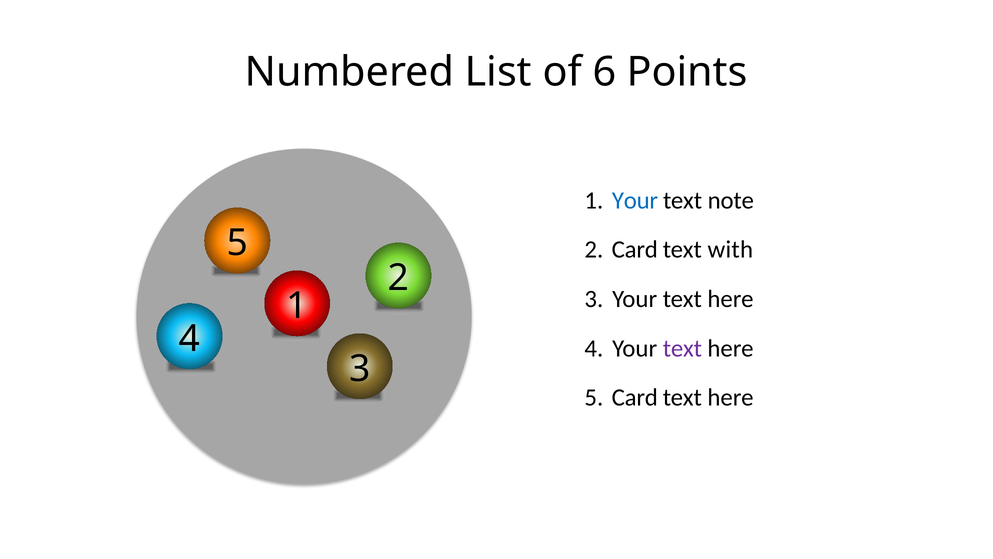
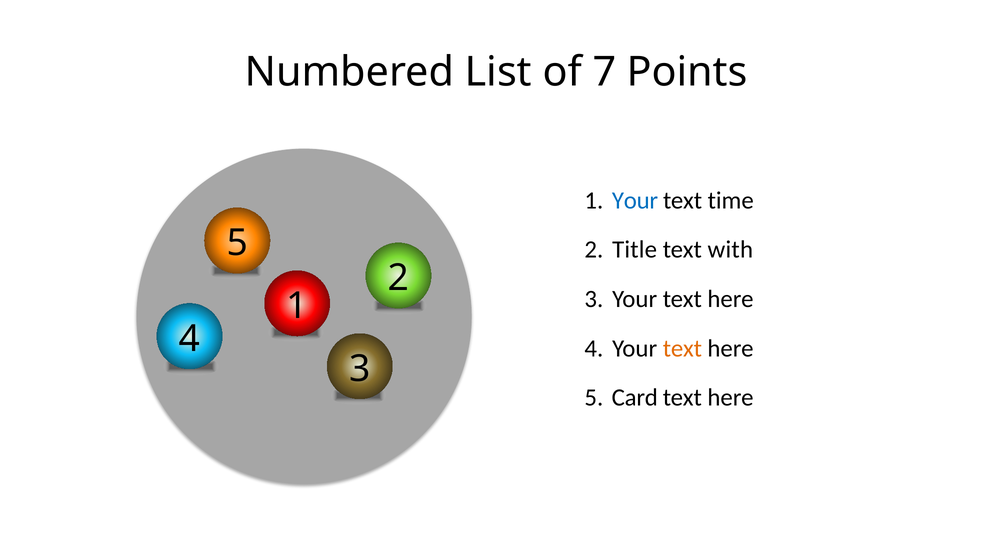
6: 6 -> 7 (604, 72)
note: note -> time (731, 200)
2 Card: Card -> Title (635, 250)
text colour: purple -> orange (682, 348)
